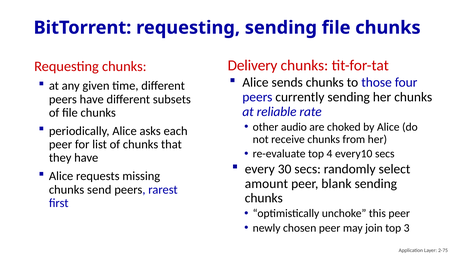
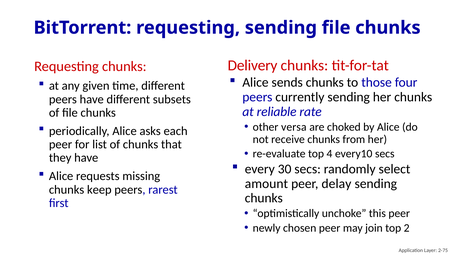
audio: audio -> versa (294, 127)
blank: blank -> delay (336, 183)
send: send -> keep (99, 189)
3: 3 -> 2 (407, 228)
